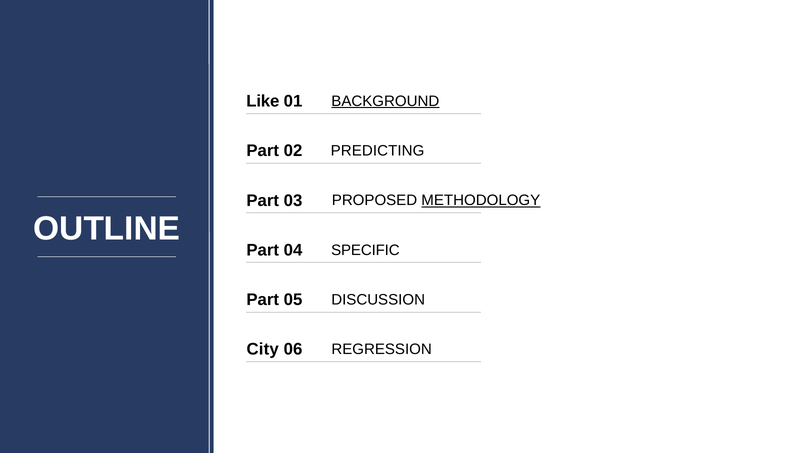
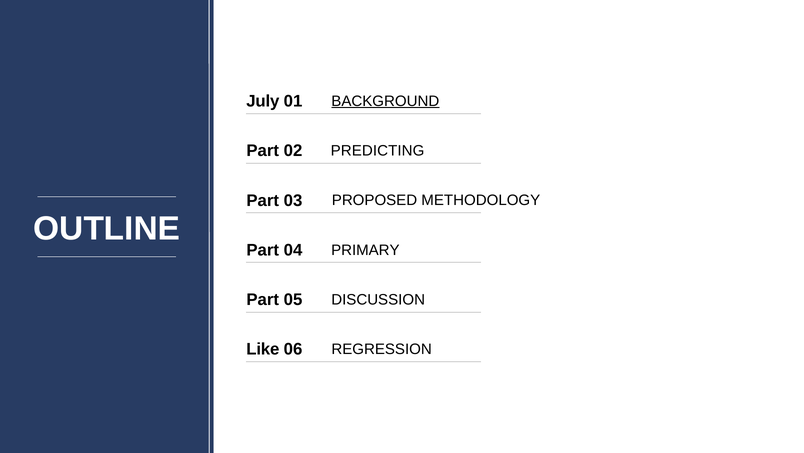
Like: Like -> July (263, 101)
METHODOLOGY underline: present -> none (481, 200)
SPECIFIC: SPECIFIC -> PRIMARY (365, 250)
City: City -> Like (263, 349)
